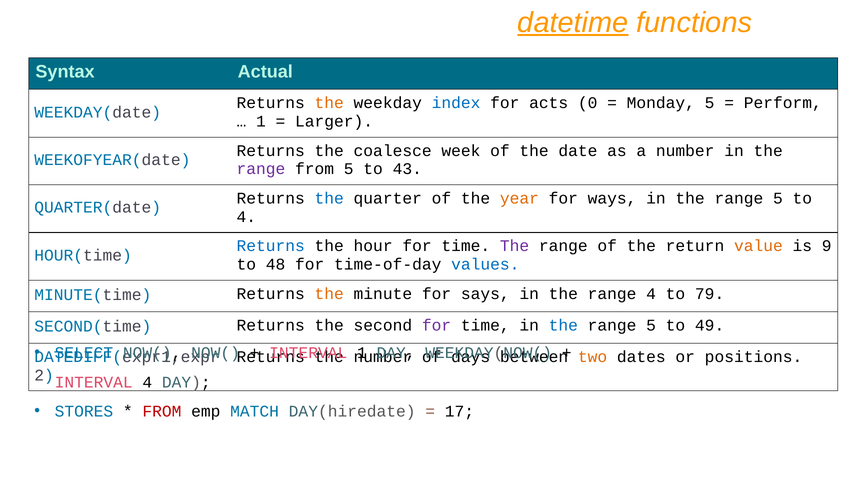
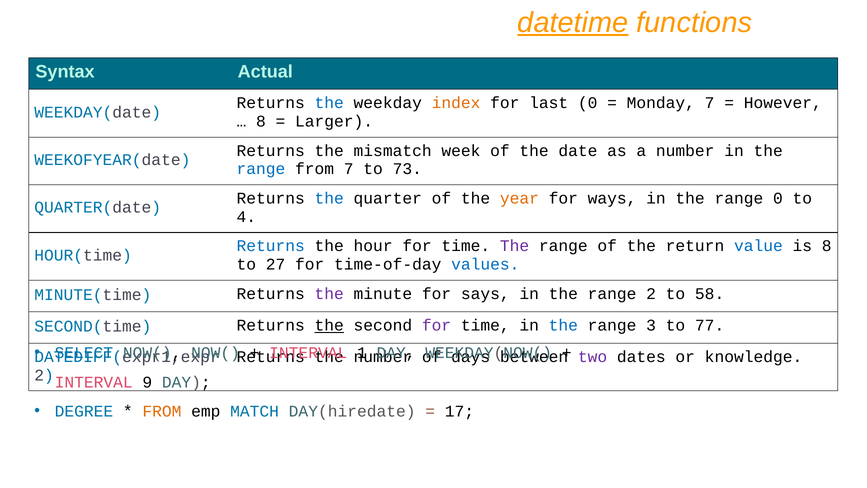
the colour: orange -> blue (329, 103)
index colour: blue -> orange (456, 103)
acts: acts -> last (549, 103)
Monday 5: 5 -> 7 (710, 103)
Perform: Perform -> However (783, 103)
1: 1 -> 8 (261, 121)
coalesce: coalesce -> mismatch (393, 151)
range colour: purple -> blue (261, 169)
from 5: 5 -> 7 (349, 169)
43: 43 -> 73 (407, 169)
5: 5 -> 0 (778, 198)
value colour: orange -> blue (758, 246)
is 9: 9 -> 8 (827, 246)
48: 48 -> 27 (276, 264)
the colour: orange -> purple (329, 294)
range 4: 4 -> 2 (651, 294)
79: 79 -> 58 (710, 294)
the underline: none -> present (329, 325)
5: 5 -> 3 (651, 325)
49: 49 -> 77 (710, 325)
two colour: orange -> purple (593, 357)
positions: positions -> knowledge (754, 357)
INTERVAL 4: 4 -> 9 (147, 382)
STORES: STORES -> DEGREE (84, 411)
FROM colour: red -> orange (162, 411)
